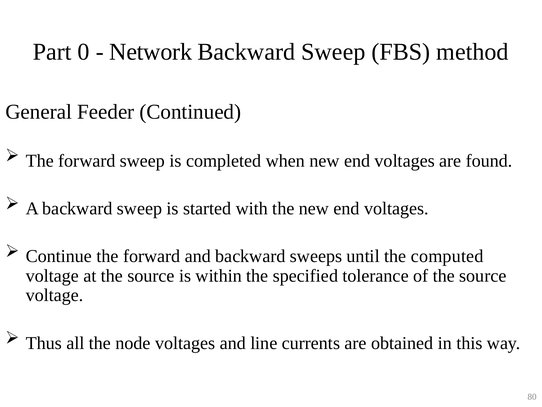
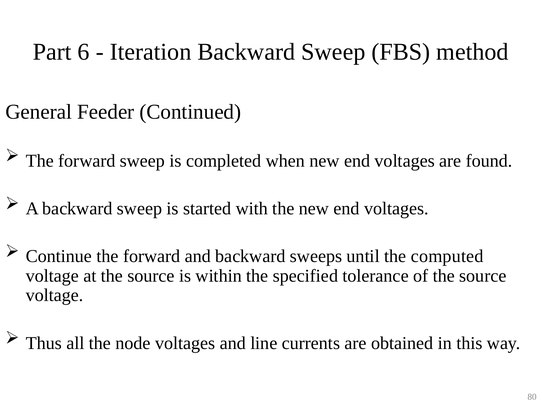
0: 0 -> 6 (84, 52)
Network: Network -> Iteration (151, 52)
